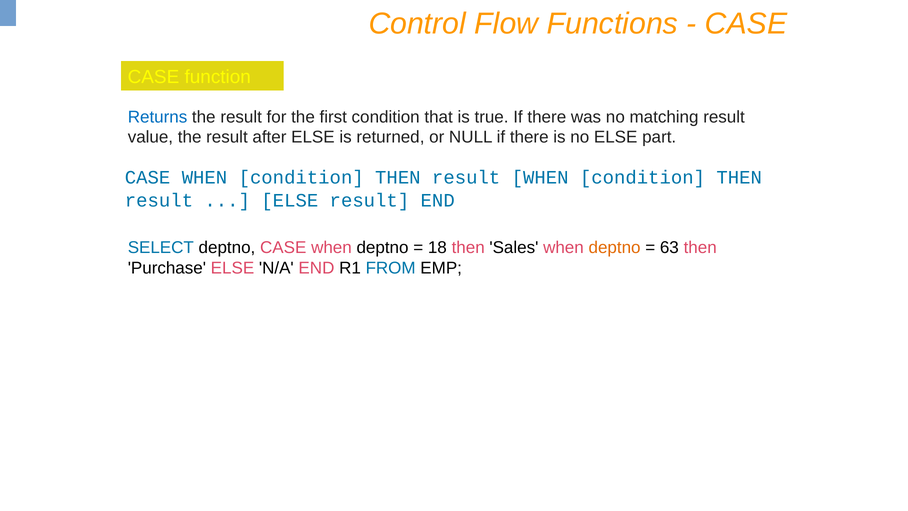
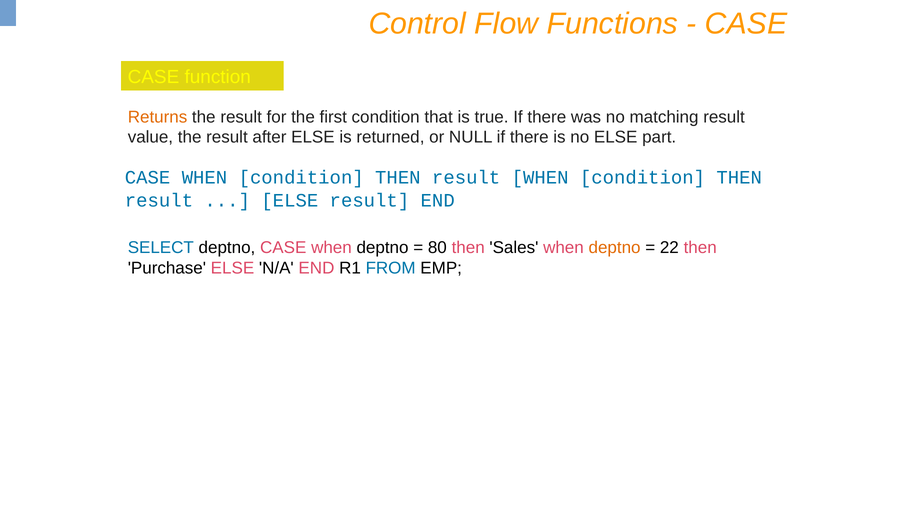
Returns colour: blue -> orange (158, 117)
18: 18 -> 80 (437, 247)
63: 63 -> 22 (669, 247)
